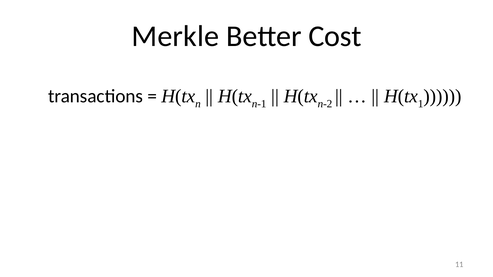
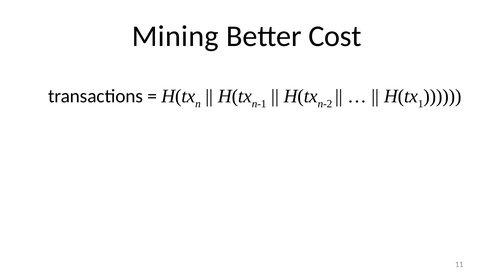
Merkle: Merkle -> Mining (175, 36)
